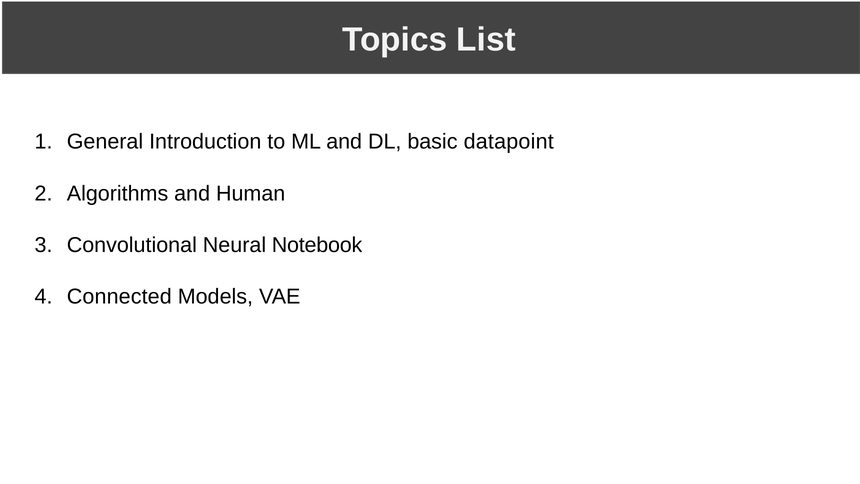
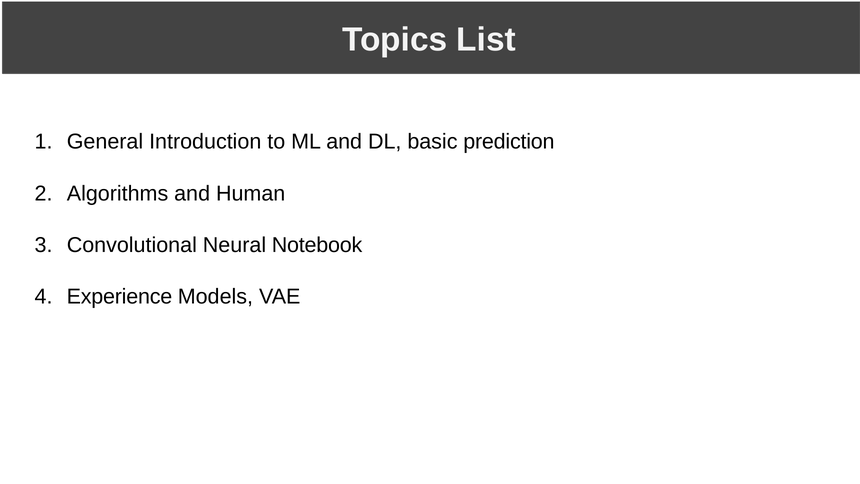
datapoint: datapoint -> prediction (509, 142)
Connected: Connected -> Experience (119, 297)
